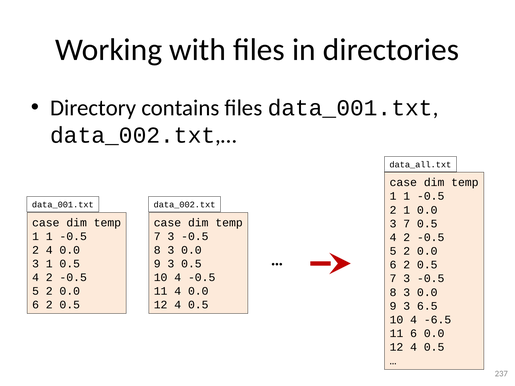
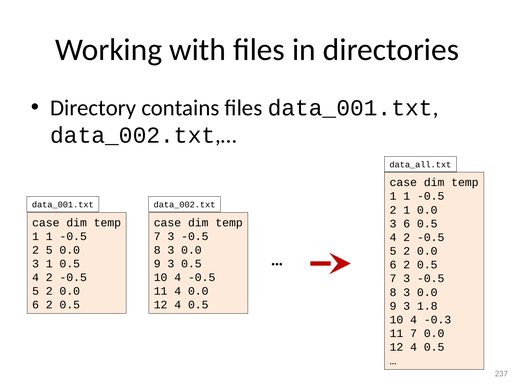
3 7: 7 -> 6 (407, 224)
2 4: 4 -> 5 (49, 250)
6.5: 6.5 -> 1.8 (427, 306)
-6.5: -6.5 -> -0.3 (438, 320)
11 6: 6 -> 7 (414, 334)
